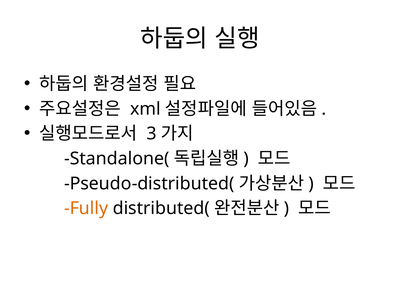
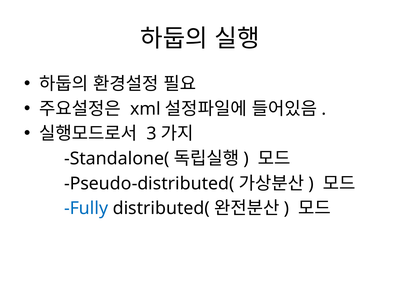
Fully colour: orange -> blue (86, 208)
